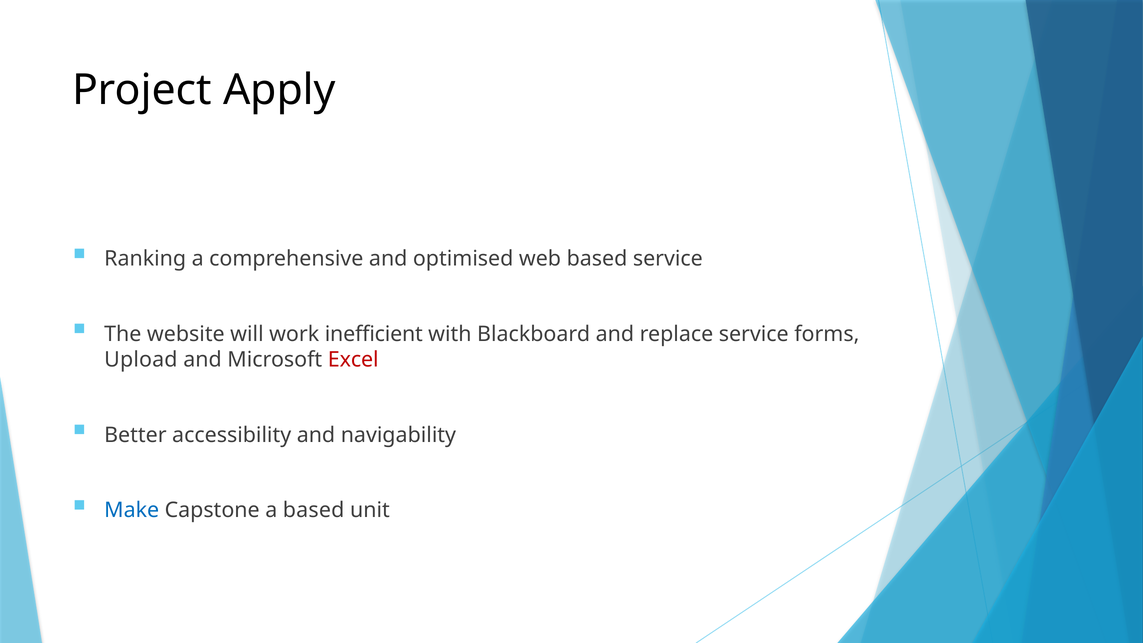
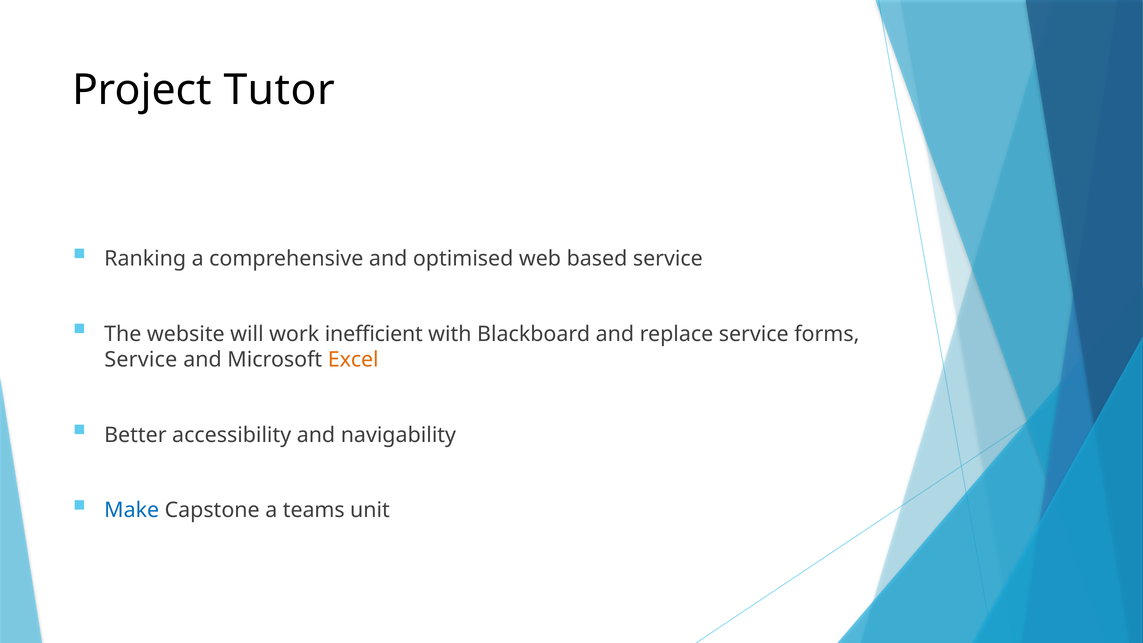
Apply: Apply -> Tutor (279, 90)
Upload: Upload -> Service (141, 360)
Excel colour: red -> orange (353, 360)
a based: based -> teams (314, 510)
